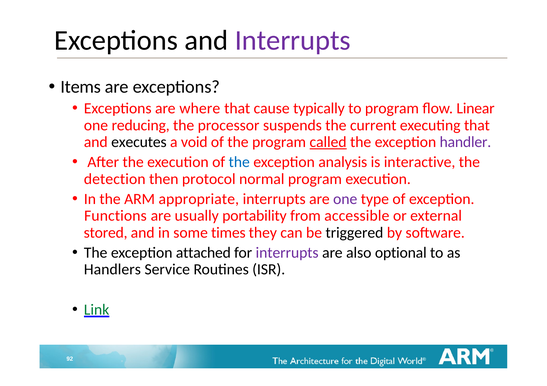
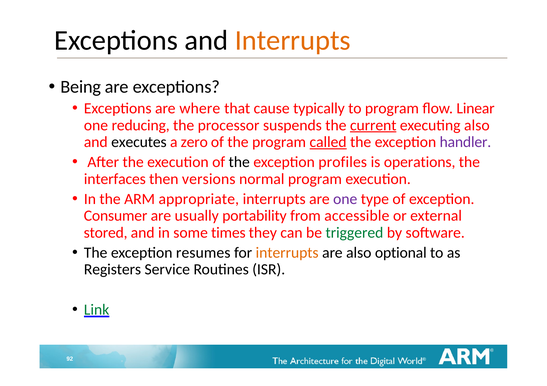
Interrupts colour: purple -> orange (293, 40)
Items: Items -> Being (81, 87)
current underline: none -> present (373, 125)
executing that: that -> also (477, 125)
void: void -> zero (194, 142)
the colour: blue -> black (239, 162)
analysis: analysis -> profiles (343, 162)
interactive: interactive -> operations (420, 162)
detection: detection -> interfaces (115, 179)
protocol: protocol -> versions (209, 179)
Functions: Functions -> Consumer (116, 216)
triggered colour: black -> green (354, 233)
attached: attached -> resumes (203, 253)
interrupts colour: purple -> orange (287, 253)
Handlers: Handlers -> Registers (112, 270)
